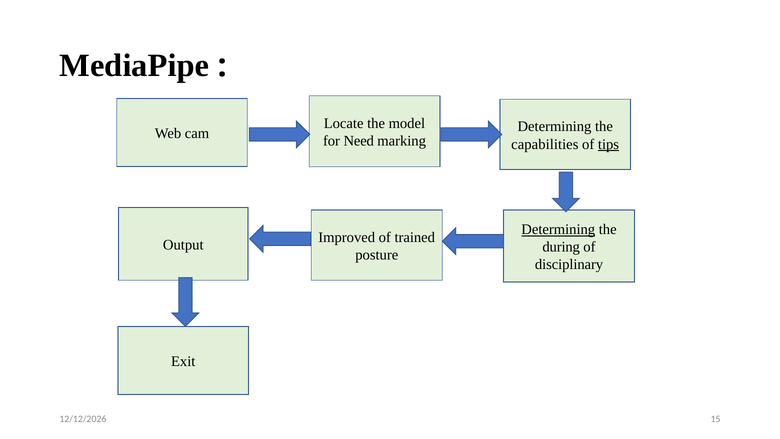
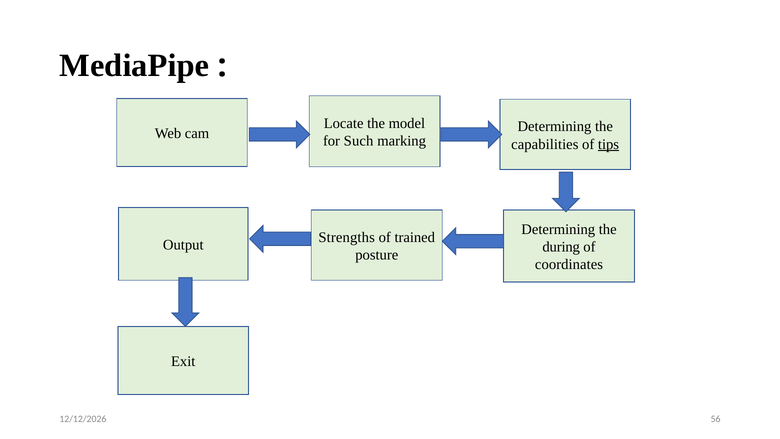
Need: Need -> Such (359, 141)
Determining underline: present -> none (558, 229)
Improved: Improved -> Strengths (347, 237)
disciplinary: disciplinary -> coordinates (569, 265)
15: 15 -> 56 (716, 419)
